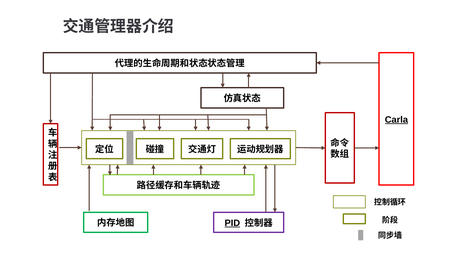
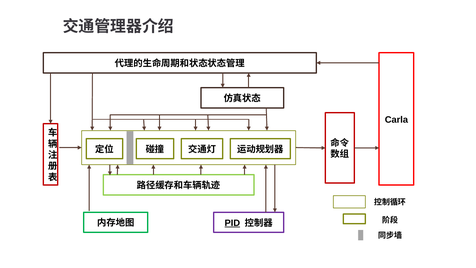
Carla underline: present -> none (396, 120)
